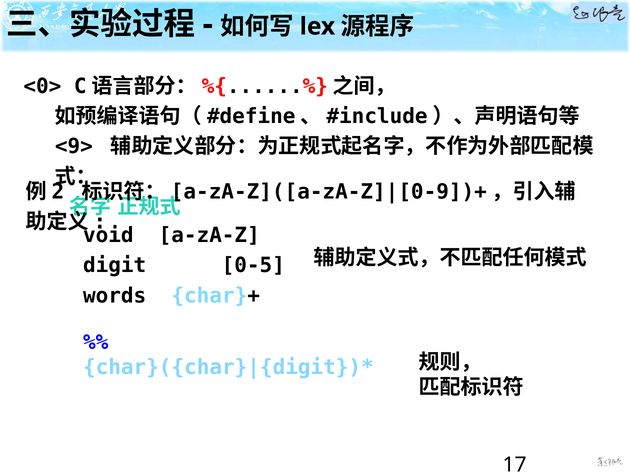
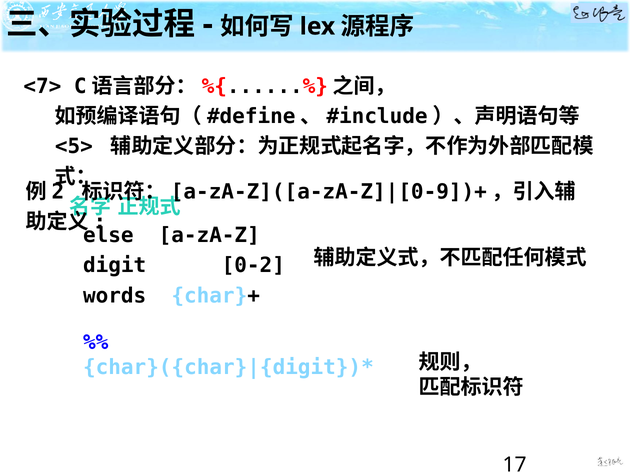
<0>: <0> -> <7> (42, 86)
<9>: <9> -> <5> (74, 147)
void: void -> else (108, 236)
0-5: 0-5 -> 0-2 (253, 266)
